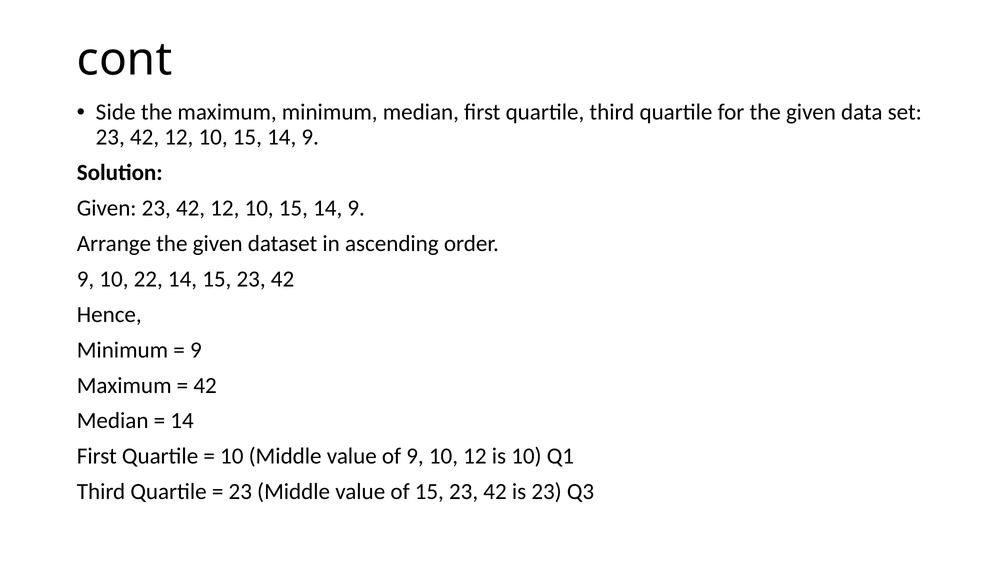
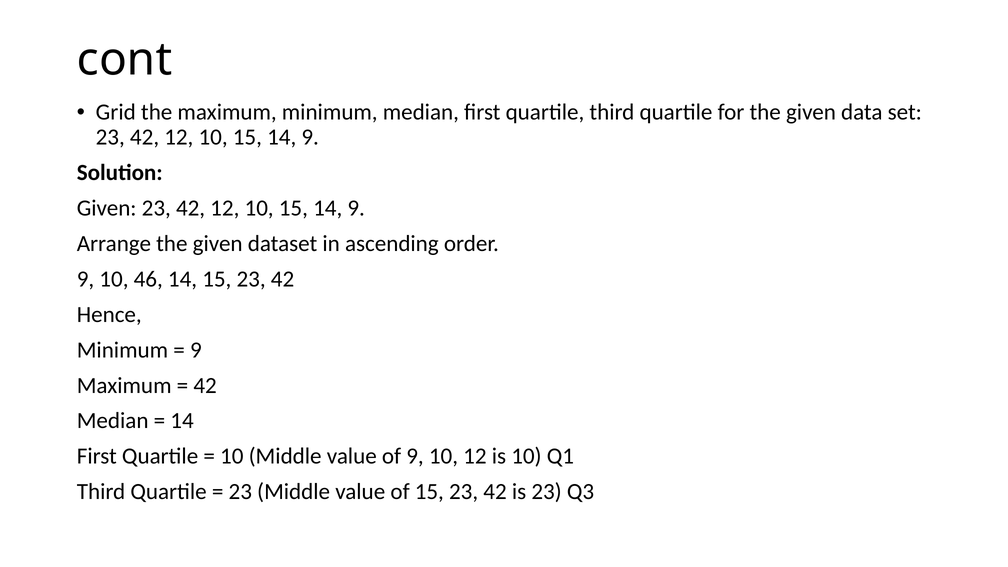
Side: Side -> Grid (116, 112)
22: 22 -> 46 (148, 279)
